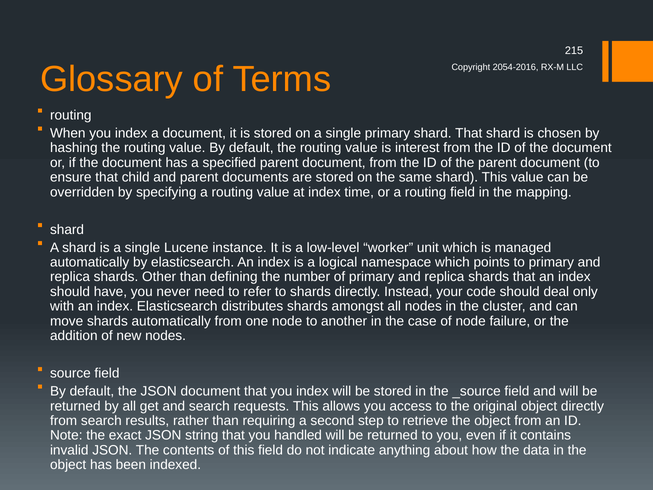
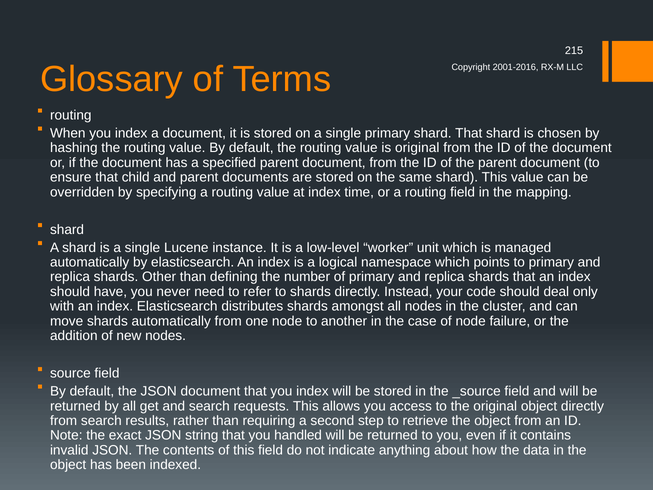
2054-2016: 2054-2016 -> 2001-2016 (516, 67)
is interest: interest -> original (417, 148)
